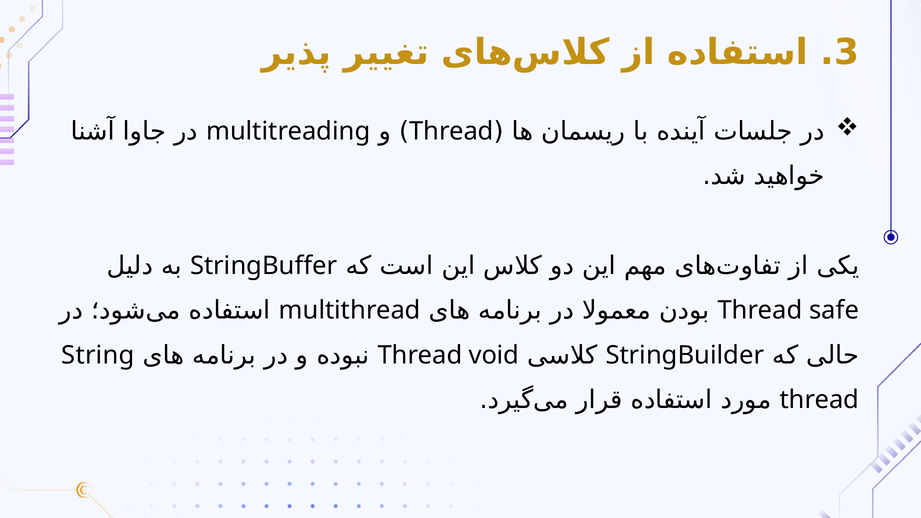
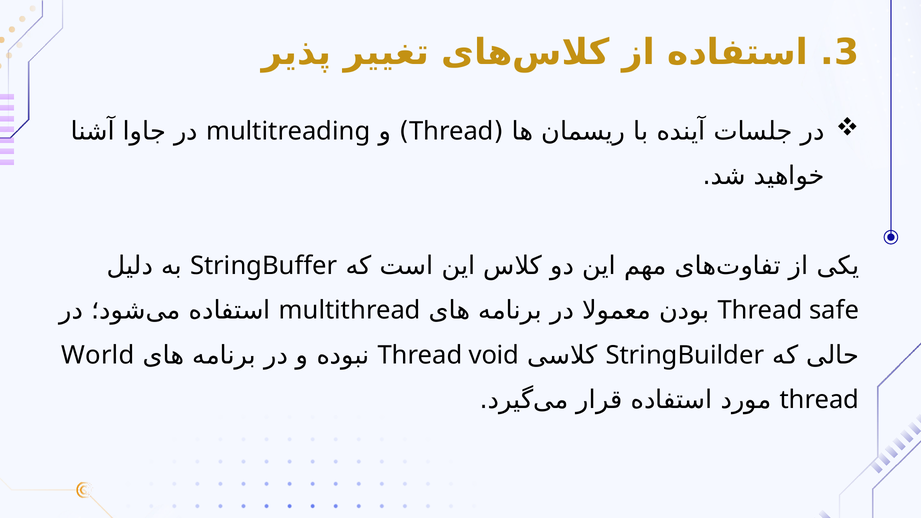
String: String -> World (98, 355)
